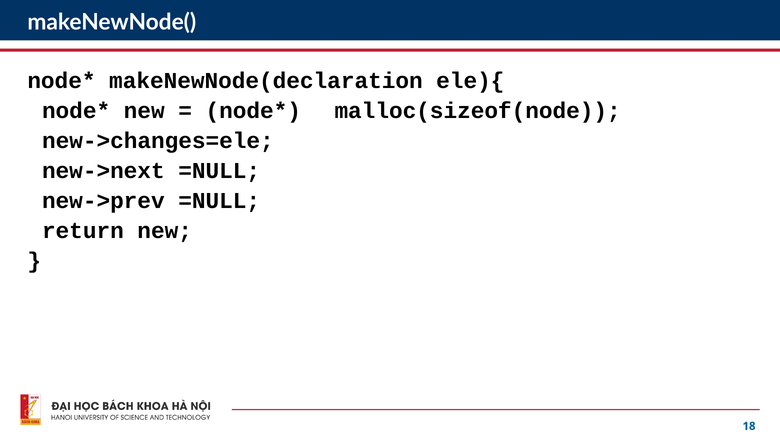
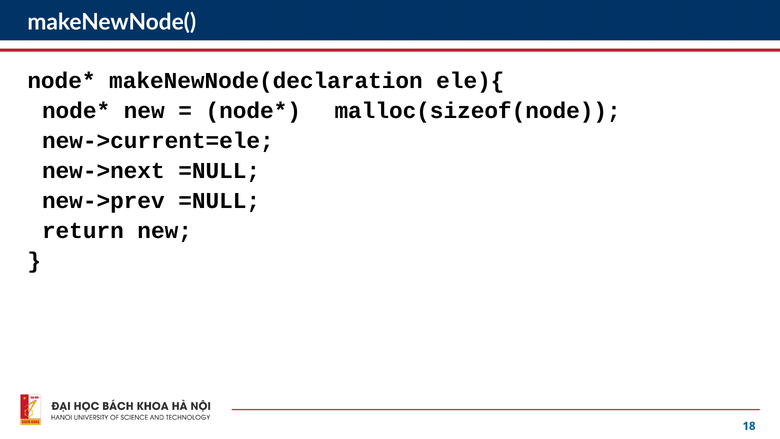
new->changes=ele: new->changes=ele -> new->current=ele (158, 141)
